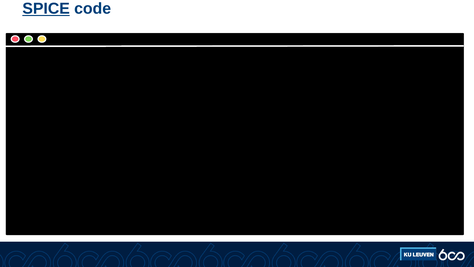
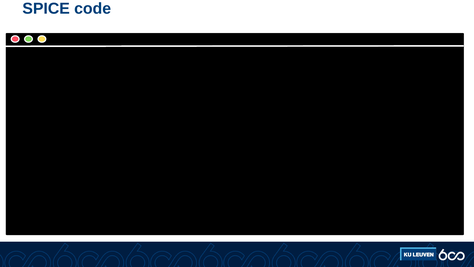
SPICE underline: present -> none (46, 9)
